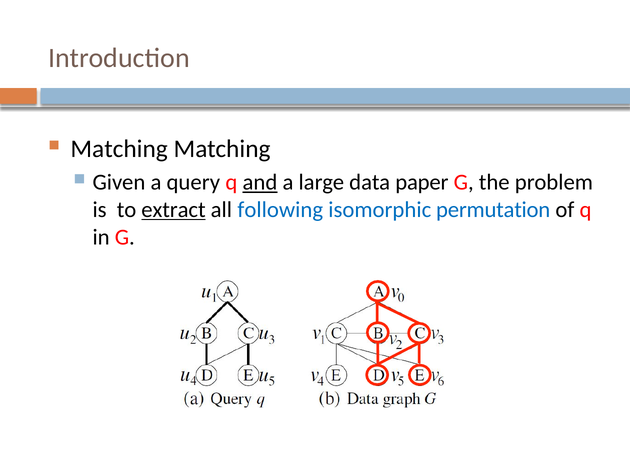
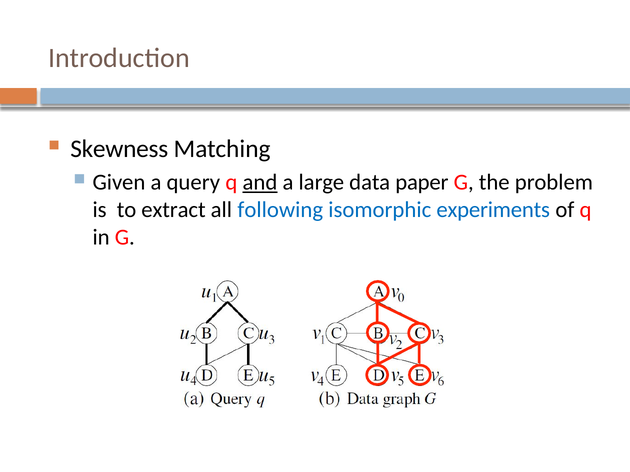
Matching: Matching -> Skewness (119, 149)
extract underline: present -> none (173, 210)
permutation: permutation -> experiments (493, 210)
